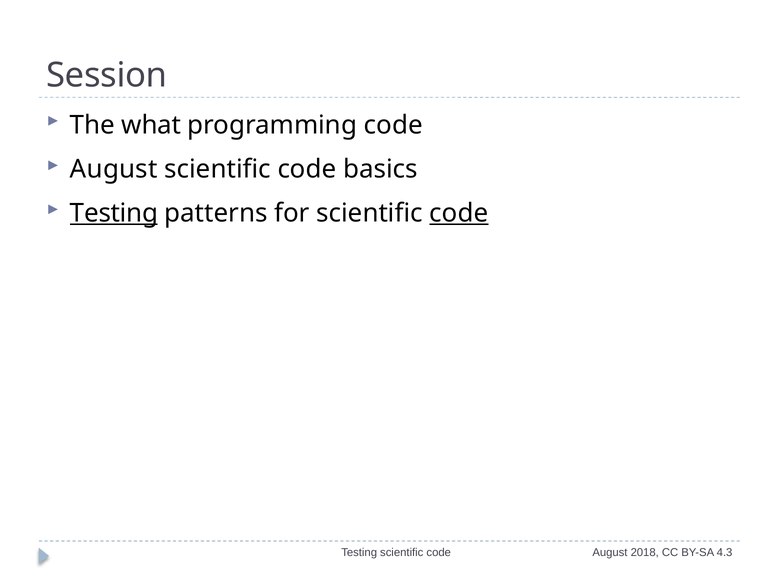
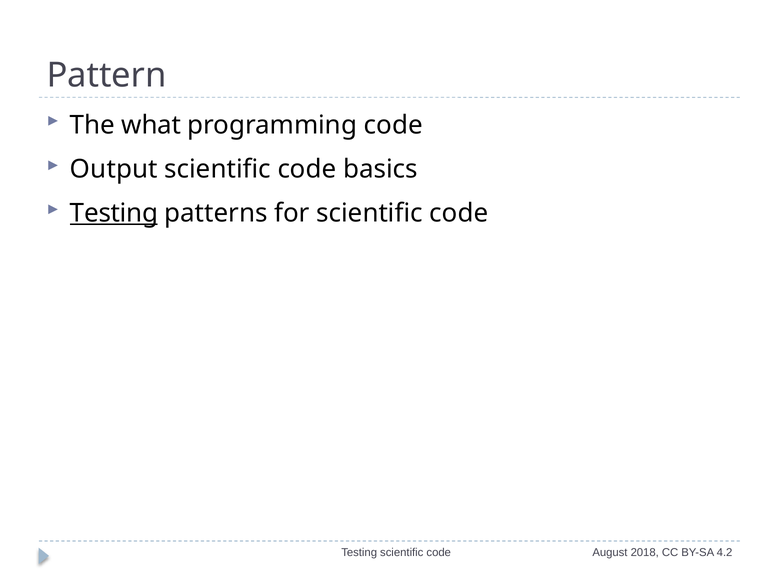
Session: Session -> Pattern (107, 75)
August: August -> Output (114, 169)
code underline: present -> none (459, 213)
4.3: 4.3 -> 4.2 (725, 553)
